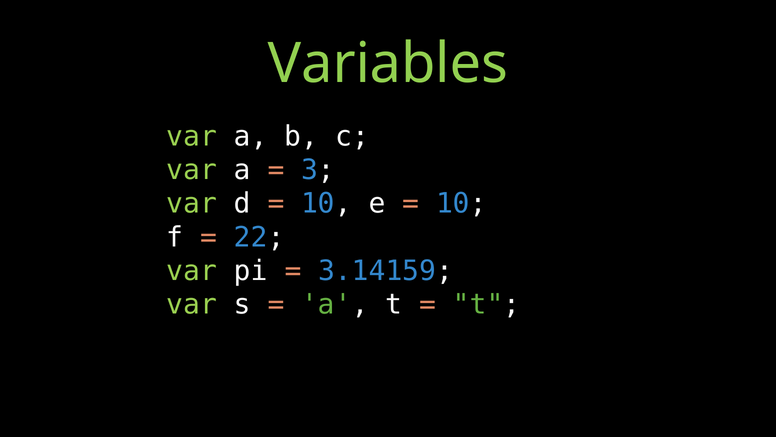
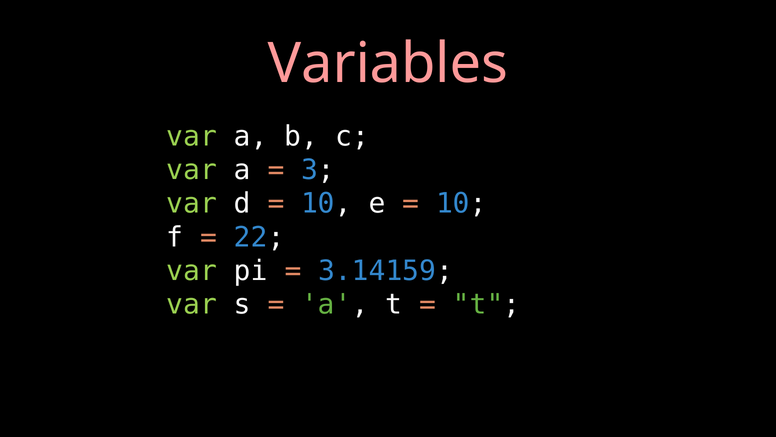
Variables colour: light green -> pink (388, 64)
